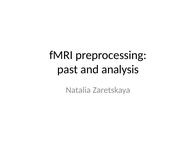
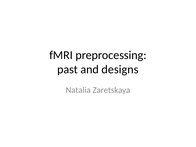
analysis: analysis -> designs (120, 69)
